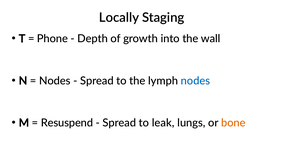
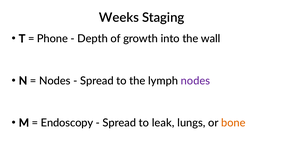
Locally: Locally -> Weeks (119, 18)
nodes colour: blue -> purple (195, 81)
Resuspend: Resuspend -> Endoscopy (67, 123)
